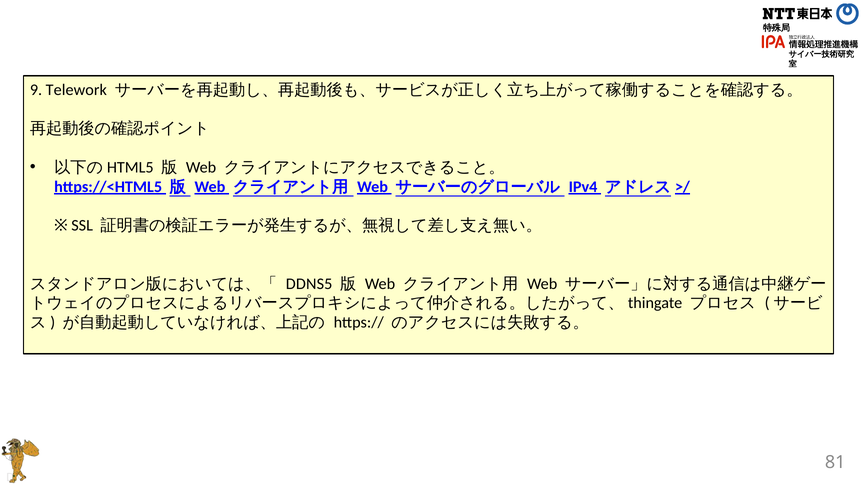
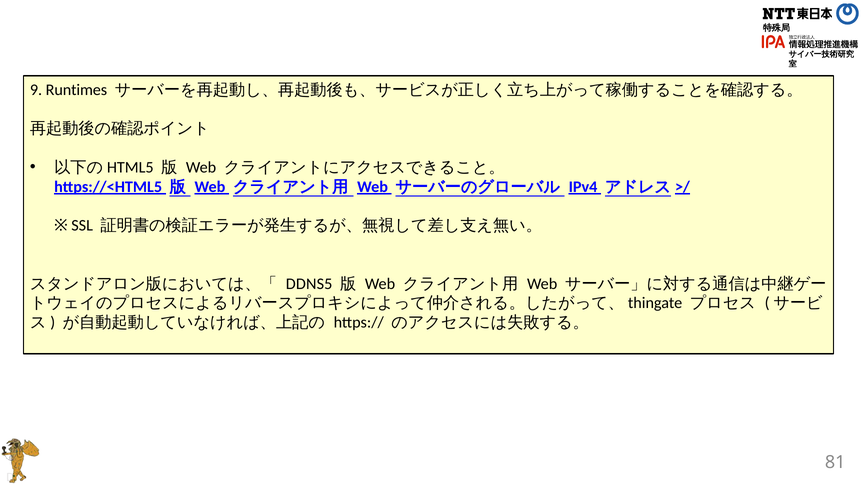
Telework: Telework -> Runtimes (76, 90)
